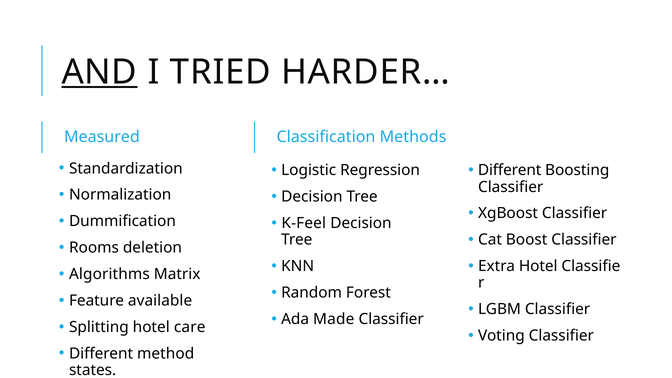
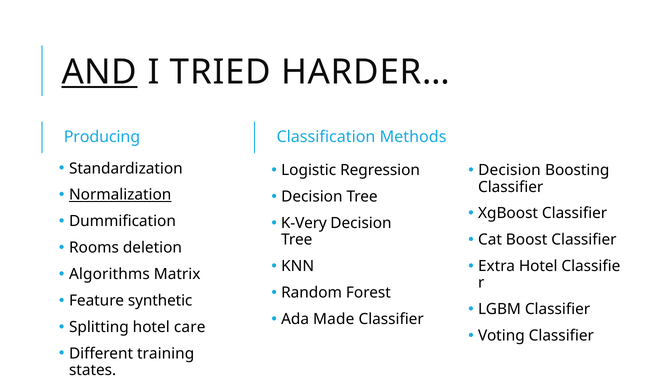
Measured: Measured -> Producing (102, 137)
Different: Different -> Decision (509, 170)
Normalization underline: none -> present (120, 195)
K-Feel: K-Feel -> K-Very (304, 223)
available: available -> synthetic (160, 301)
method: method -> training (166, 353)
